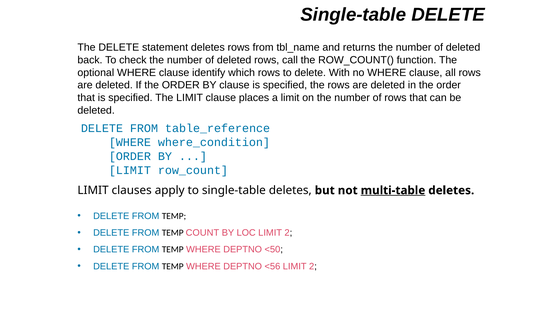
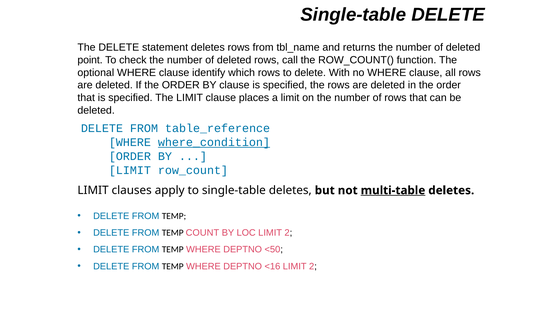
back: back -> point (90, 60)
where_condition underline: none -> present (214, 143)
<56: <56 -> <16 (272, 267)
